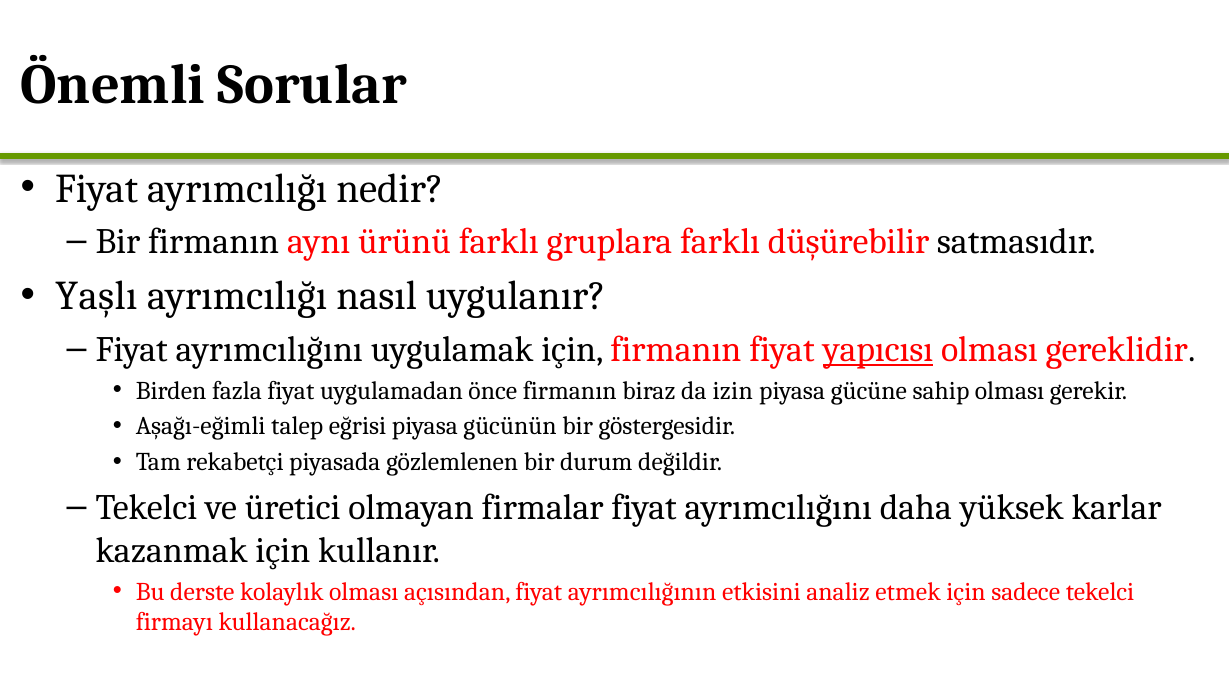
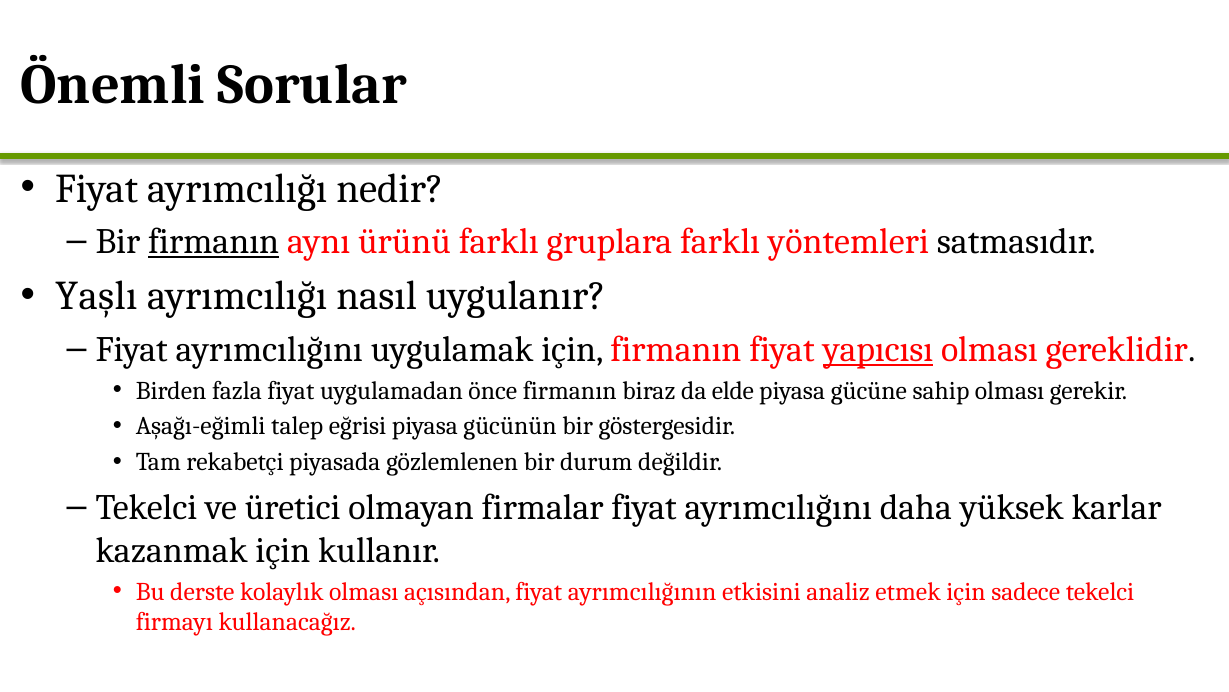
firmanın underline: none -> present (214, 241)
düşürebilir: düşürebilir -> yöntemleri (848, 241)
izin: izin -> elde (733, 390)
